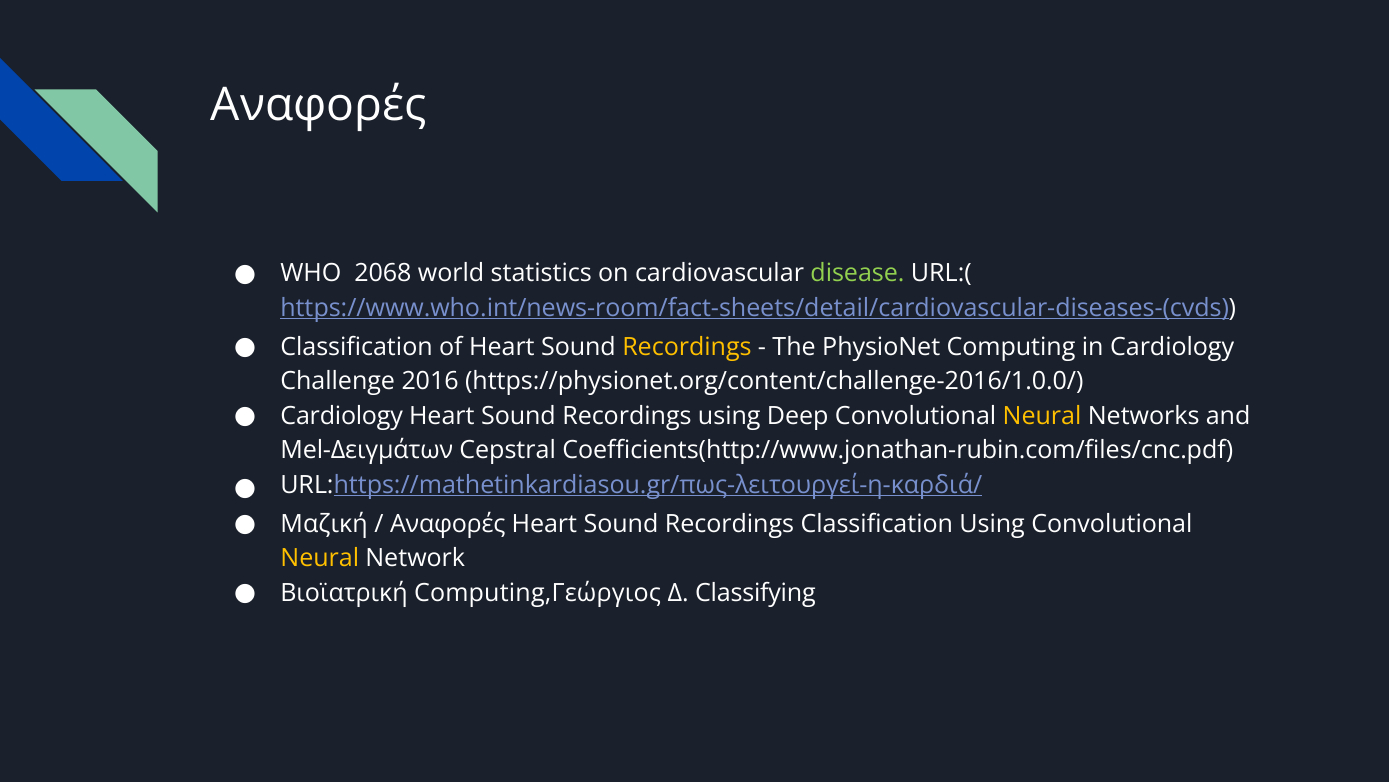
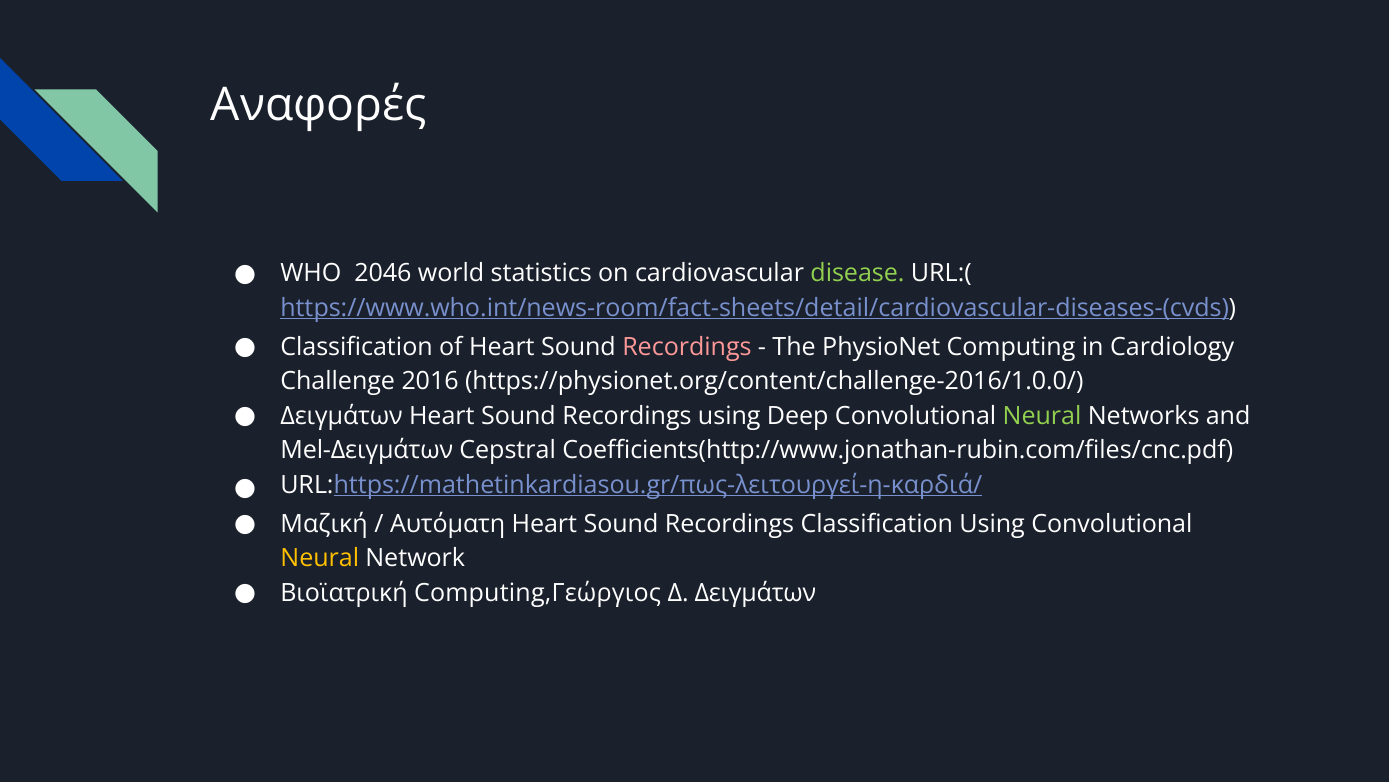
2068: 2068 -> 2046 (383, 273)
Recordings colour: yellow -> pink (687, 347)
Cardiology: Cardiology -> Δειγμάτων (342, 416)
Neural colour: yellow -> light green (1042, 416)
Αναφορές: Αναφορές -> Αυτόματη (448, 524)
Δ Classifying: Classifying -> Δειγμάτων (755, 593)
